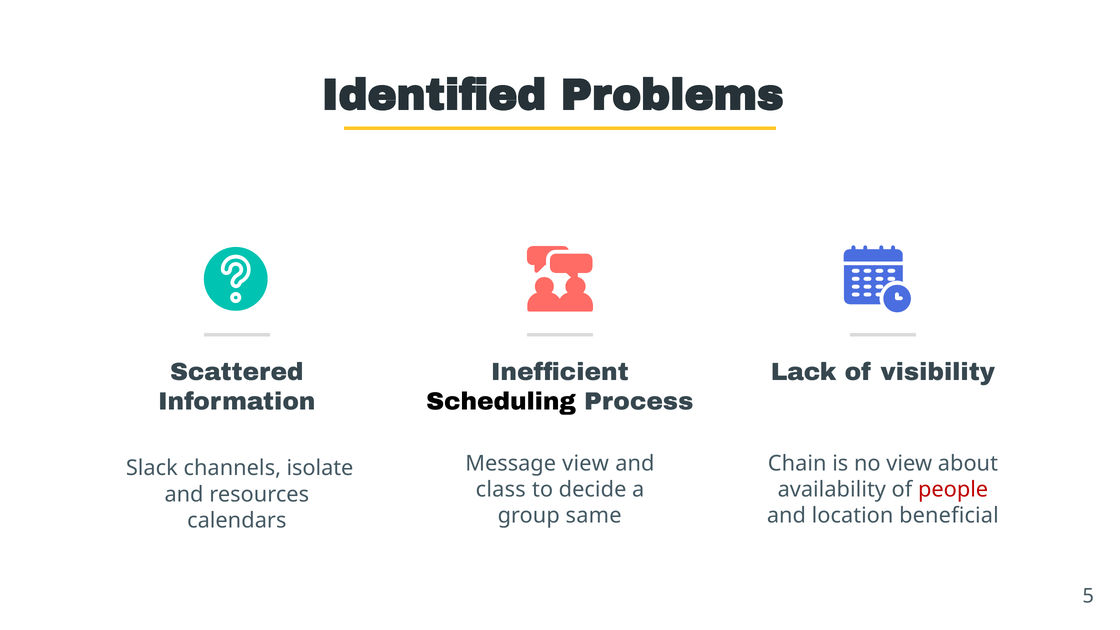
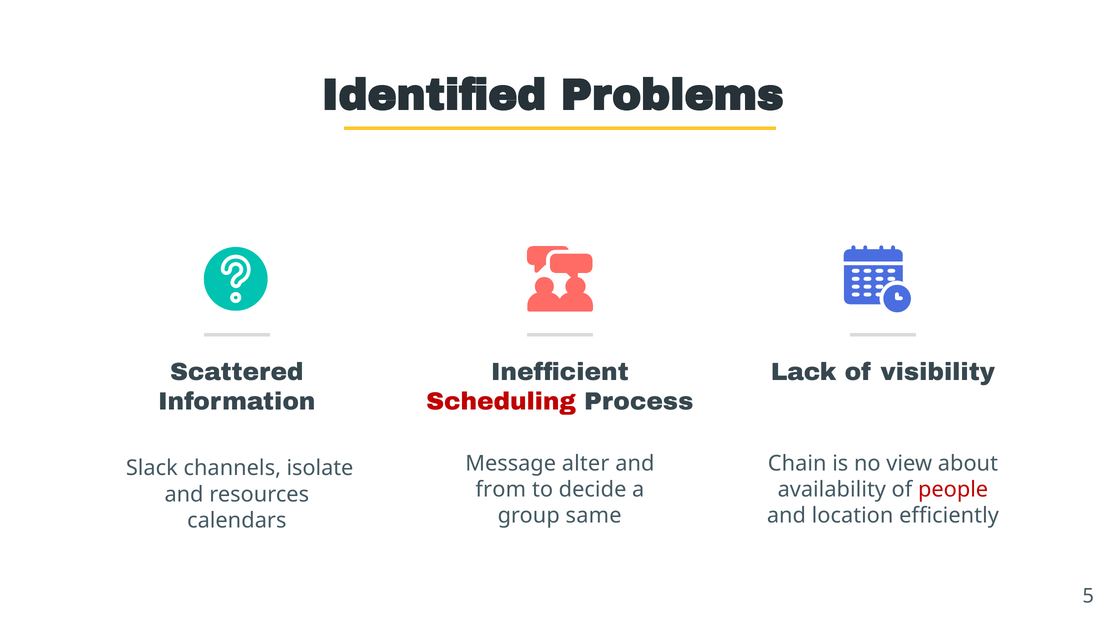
Scheduling colour: black -> red (501, 402)
Message view: view -> alter (586, 463)
class: class -> from (501, 489)
beneficial: beneficial -> efficiently (949, 516)
